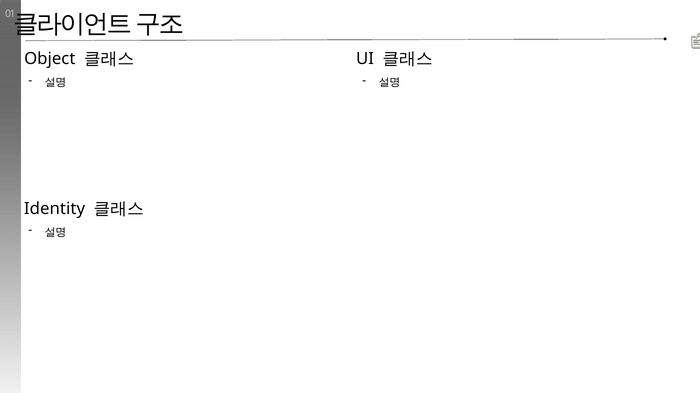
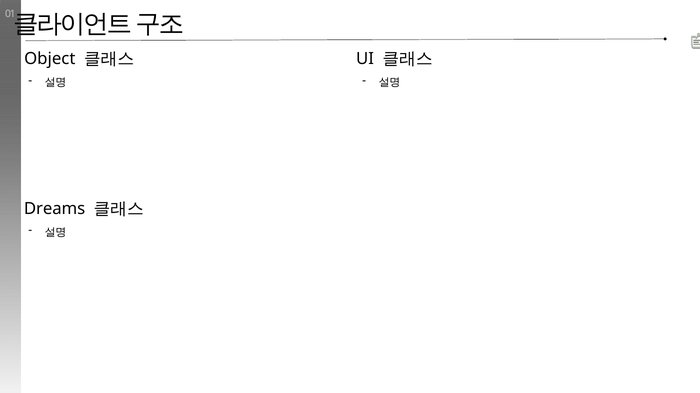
Identity: Identity -> Dreams (55, 209)
